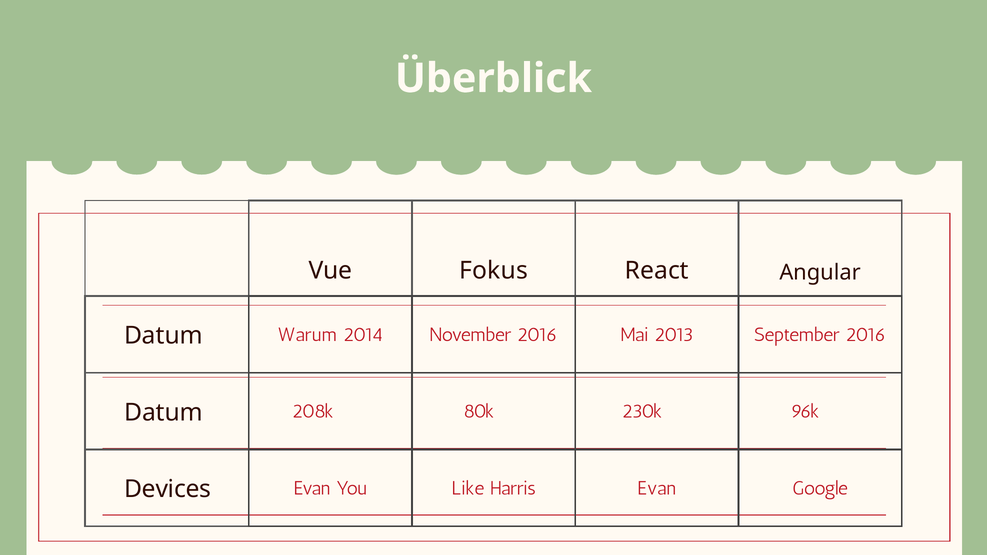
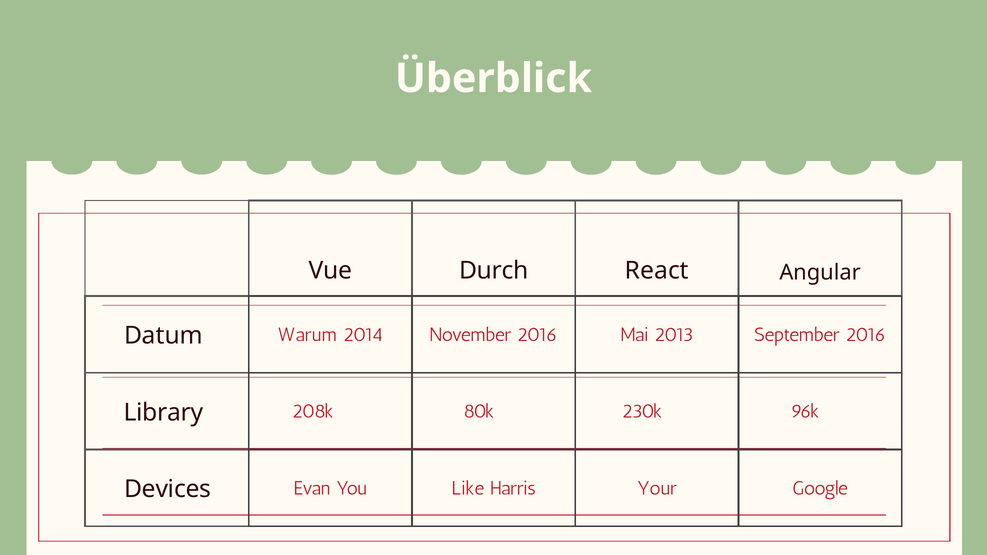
Fokus: Fokus -> Durch (494, 271)
Datum: Datum -> Library (164, 413)
Harris Evan: Evan -> Your (657, 488)
